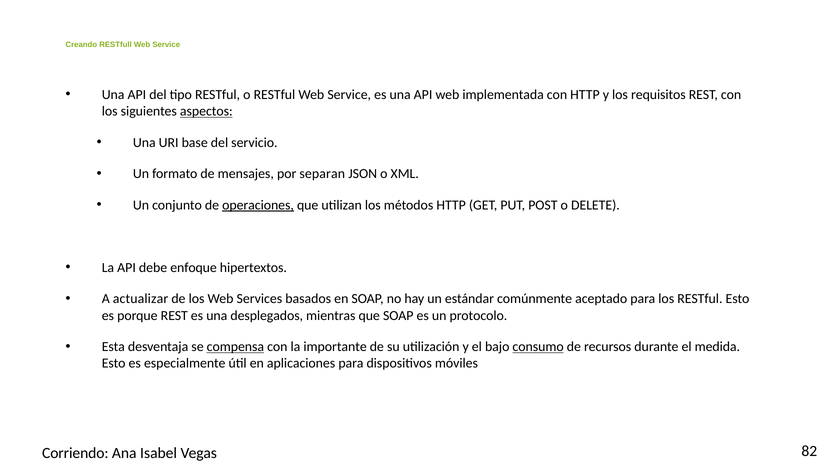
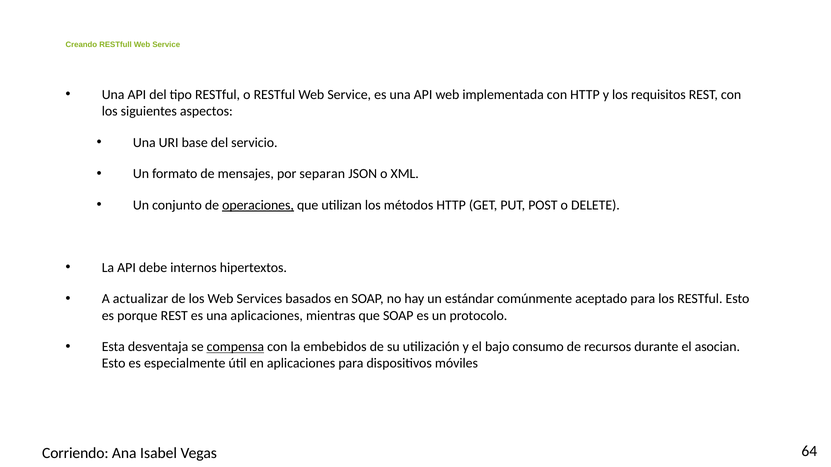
aspectos underline: present -> none (206, 111)
enfoque: enfoque -> internos (194, 268)
una desplegados: desplegados -> aplicaciones (267, 316)
importante: importante -> embebidos (335, 347)
consumo underline: present -> none (538, 347)
medida: medida -> asocian (717, 347)
82: 82 -> 64 (809, 452)
